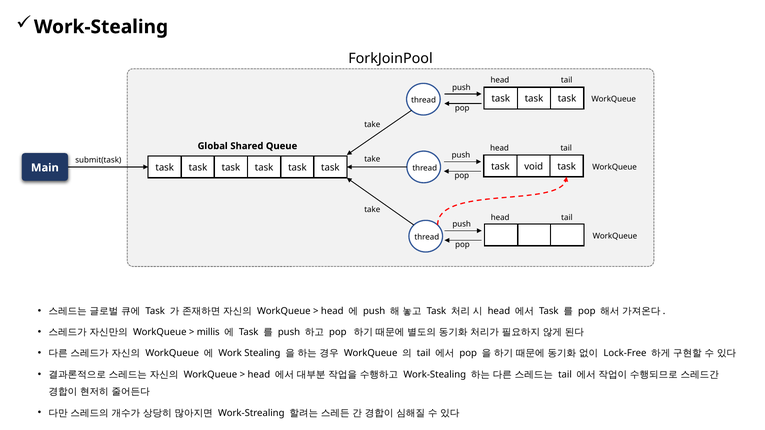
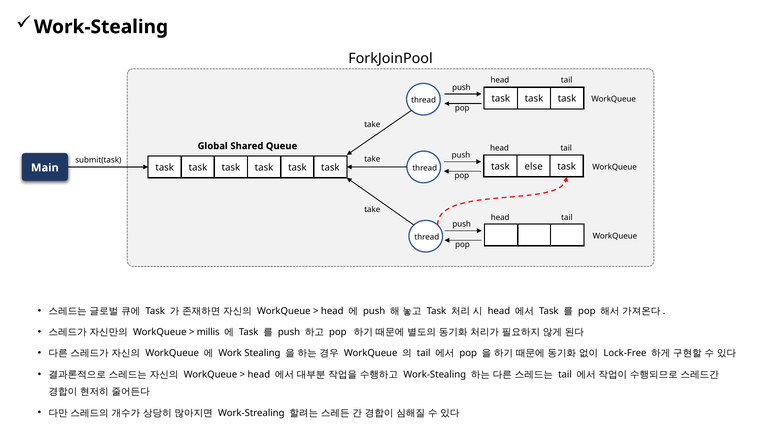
void: void -> else (534, 167)
